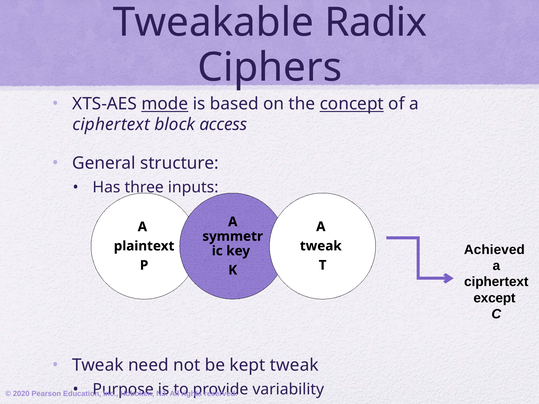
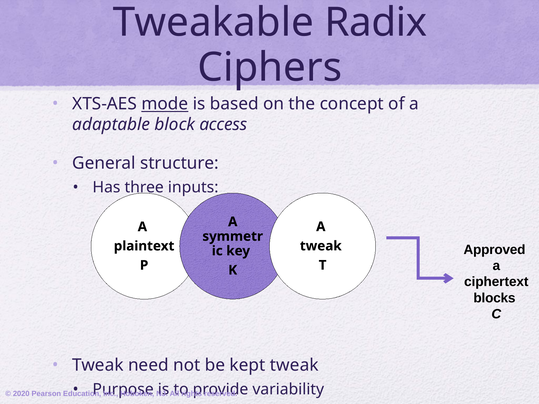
concept underline: present -> none (352, 104)
ciphertext: ciphertext -> adaptable (111, 125)
Achieved: Achieved -> Approved (495, 250)
except: except -> blocks (494, 298)
